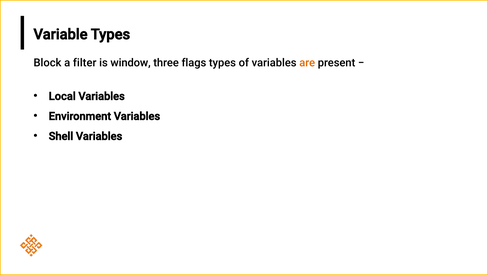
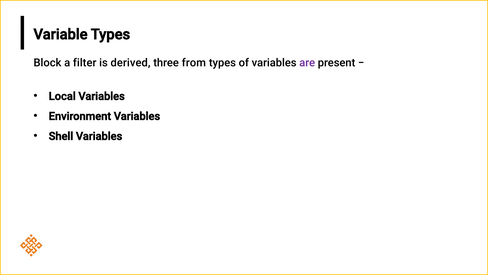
window: window -> derived (130, 63)
flags: flags -> from (194, 63)
are colour: orange -> purple (307, 63)
